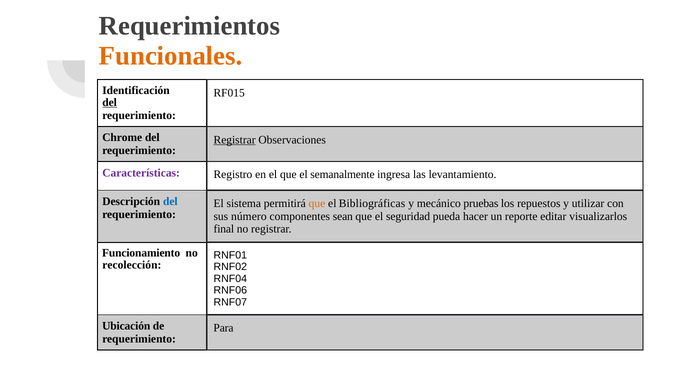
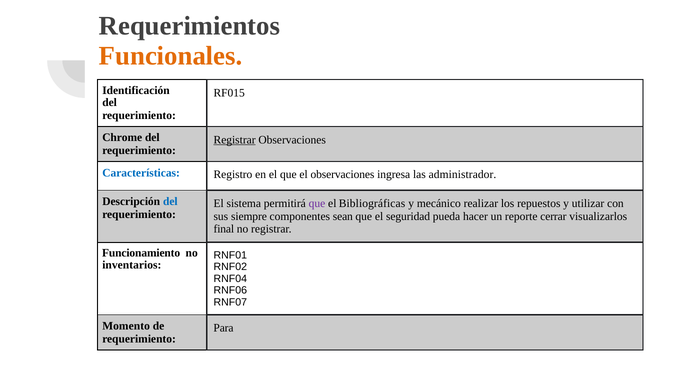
del underline: present -> none (110, 102)
Características colour: purple -> blue (141, 173)
el semanalmente: semanalmente -> observaciones (342, 174)
levantamiento: levantamiento -> administrador (463, 174)
que colour: orange -> purple (317, 203)
pruebas: pruebas -> realizar (481, 203)
número: número -> siempre (249, 216)
editar: editar -> cerrar (553, 216)
recolección: recolección -> inventarios (132, 265)
Ubicación: Ubicación -> Momento (126, 326)
